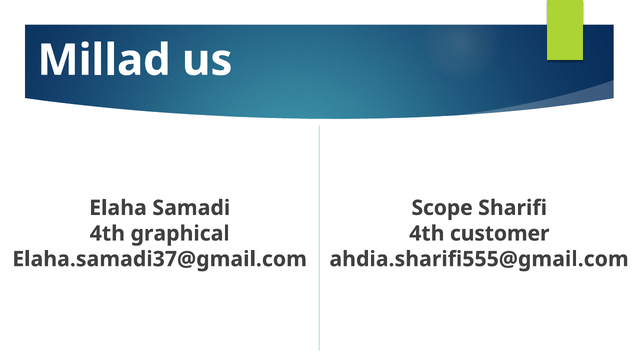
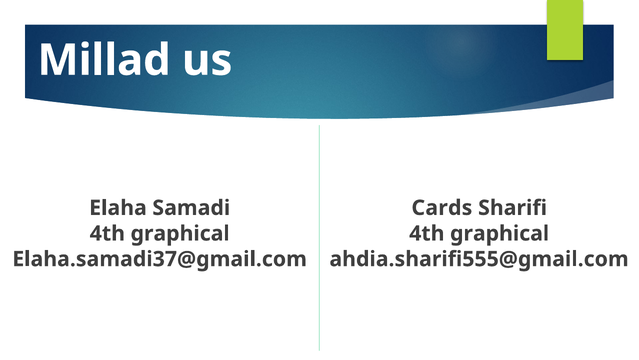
Scope: Scope -> Cards (442, 208)
customer: customer -> graphical (500, 233)
